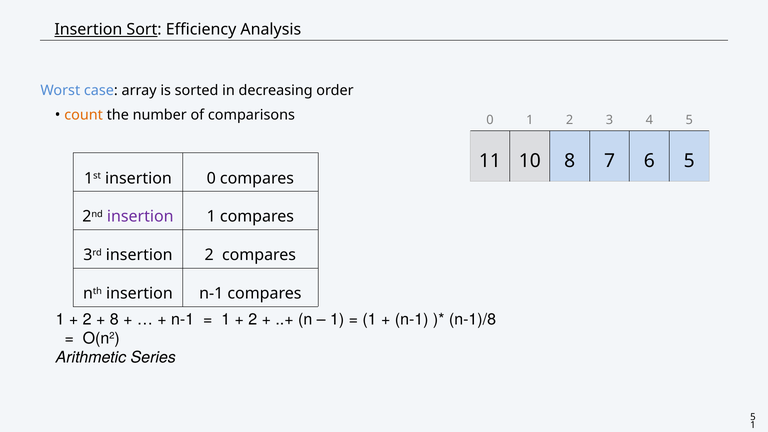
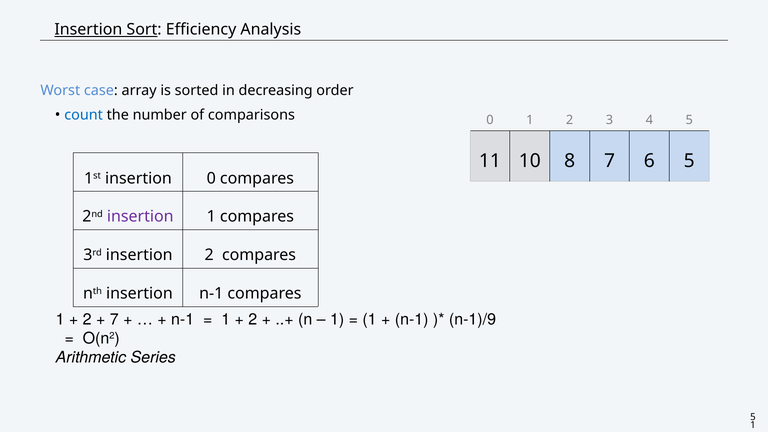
count colour: orange -> blue (84, 115)
8: 8 -> 7 (114, 319)
n-1)/8: n-1)/8 -> n-1)/9 (472, 319)
